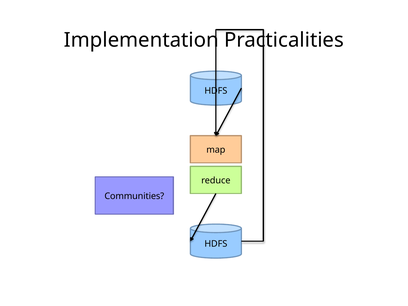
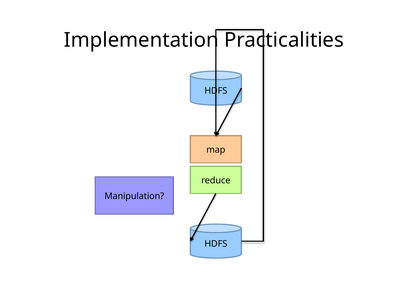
Communities: Communities -> Manipulation (134, 196)
